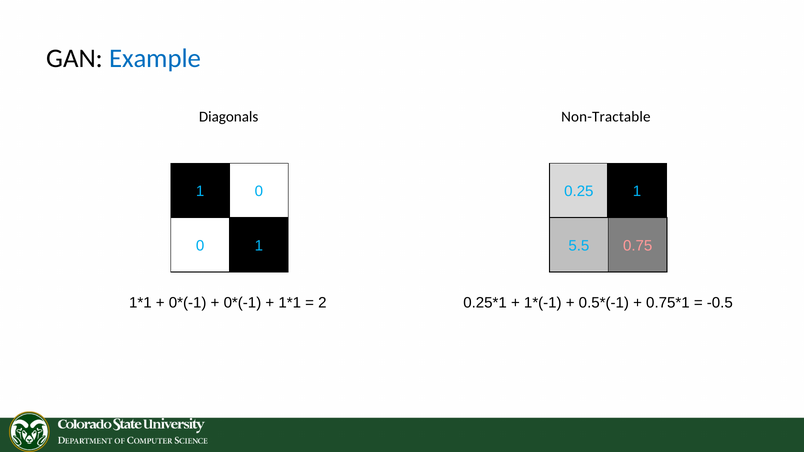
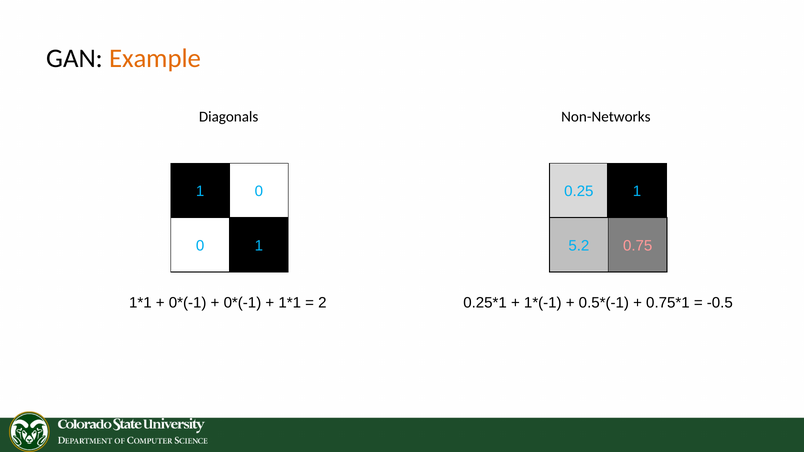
Example colour: blue -> orange (155, 58)
Non-Tractable: Non-Tractable -> Non-Networks (606, 117)
5.5: 5.5 -> 5.2 (579, 246)
